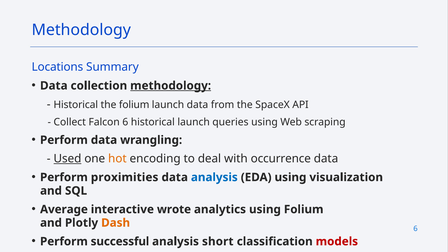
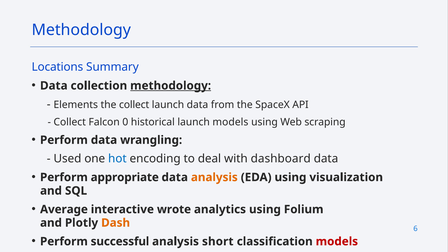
Historical: Historical -> Elements (76, 105)
the folium: folium -> collect (134, 105)
Falcon 6: 6 -> 0 (125, 122)
launch queries: queries -> models (230, 122)
Used underline: present -> none (67, 159)
hot colour: orange -> blue (117, 159)
occurrence: occurrence -> dashboard (281, 159)
proximities: proximities -> appropriate (125, 177)
analysis colour: blue -> orange (214, 177)
